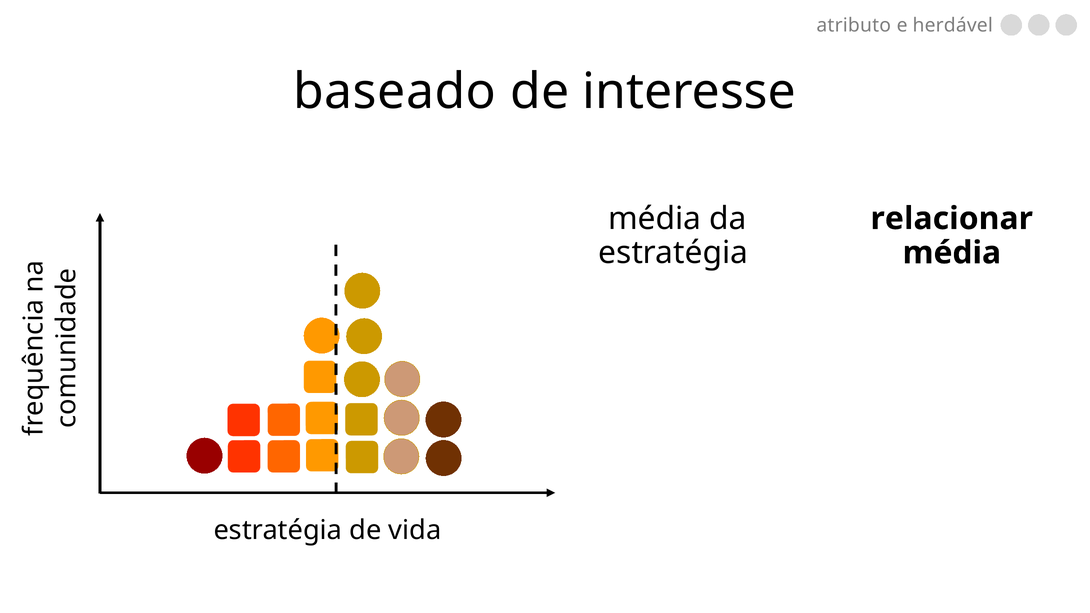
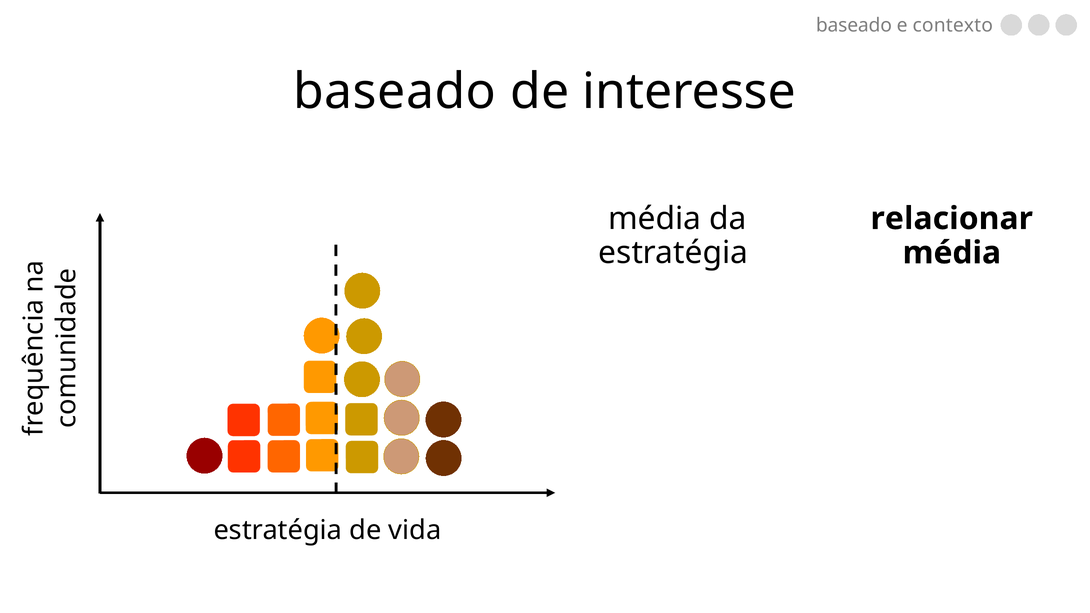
atributo: atributo -> baseado (854, 26)
herdável: herdável -> contexto (953, 26)
